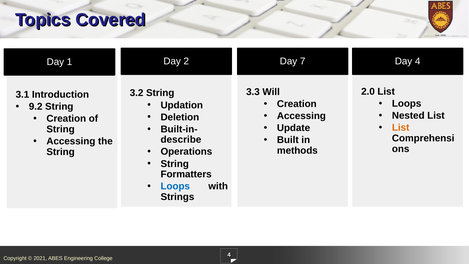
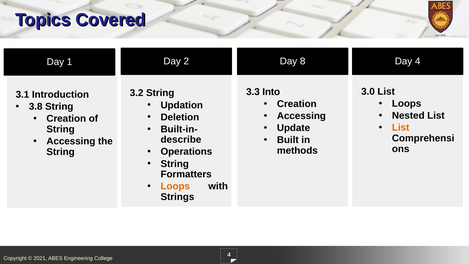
7: 7 -> 8 (303, 61)
2.0: 2.0 -> 3.0 (368, 92)
Will: Will -> Into (271, 92)
9.2: 9.2 -> 3.8 (36, 107)
Loops colour: blue -> orange (175, 186)
